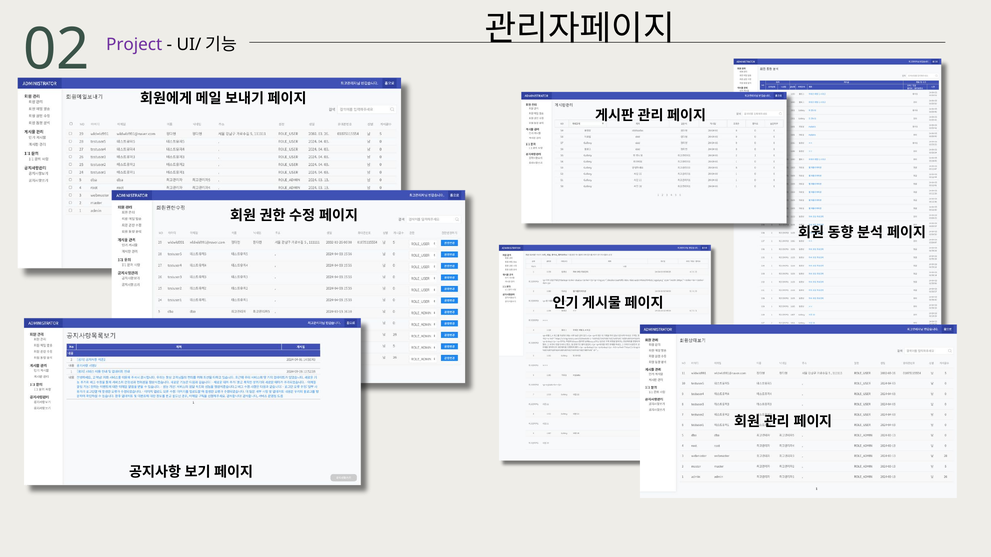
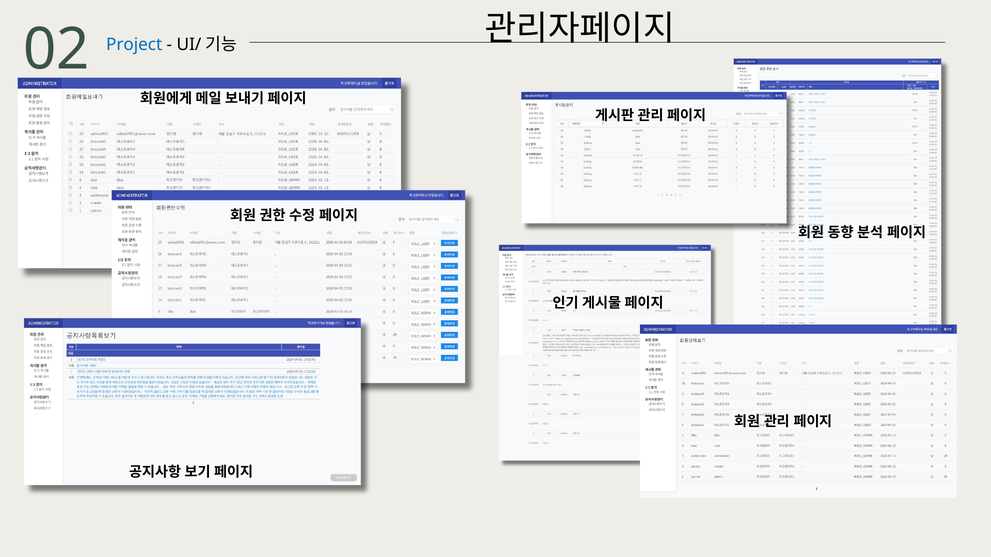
Project colour: purple -> blue (134, 45)
